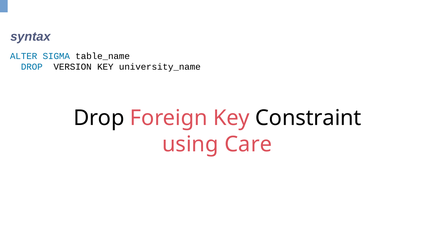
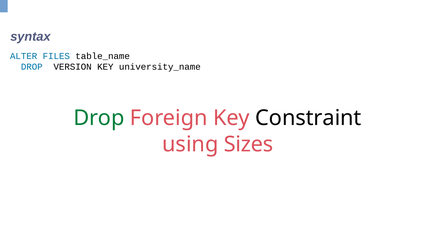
SIGMA: SIGMA -> FILES (56, 56)
Drop colour: black -> green (99, 118)
Care: Care -> Sizes (248, 144)
